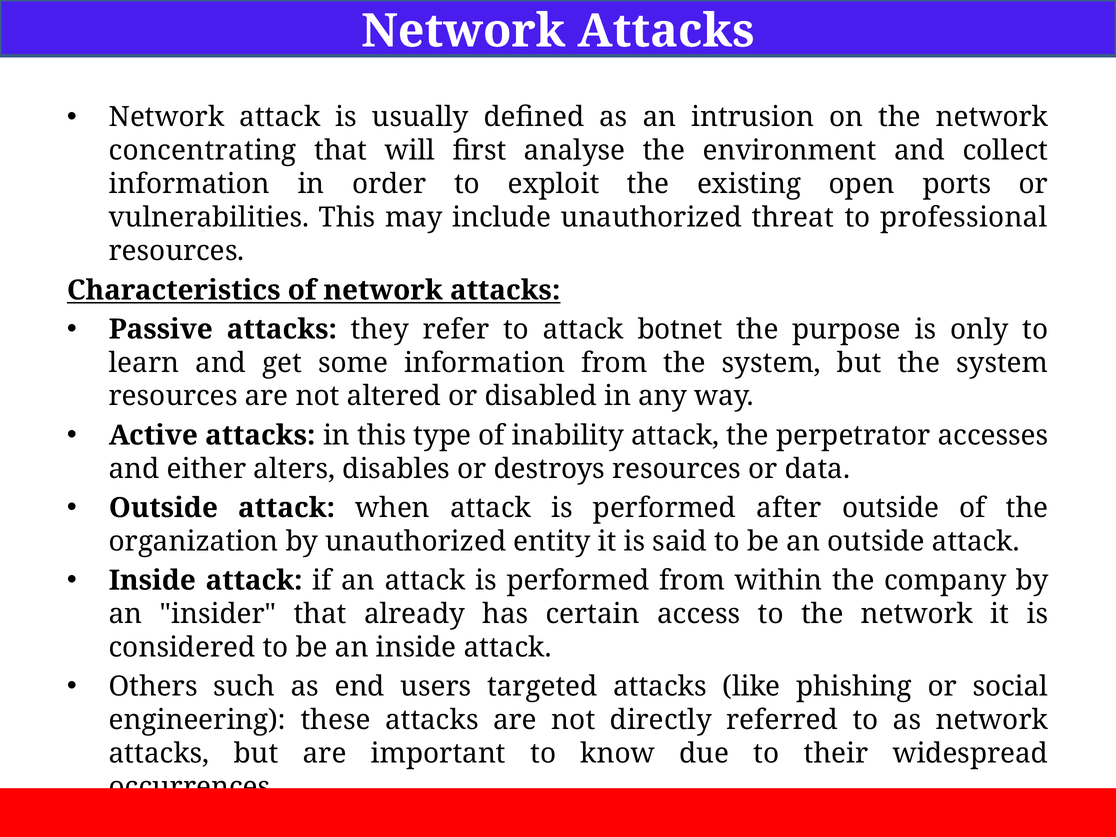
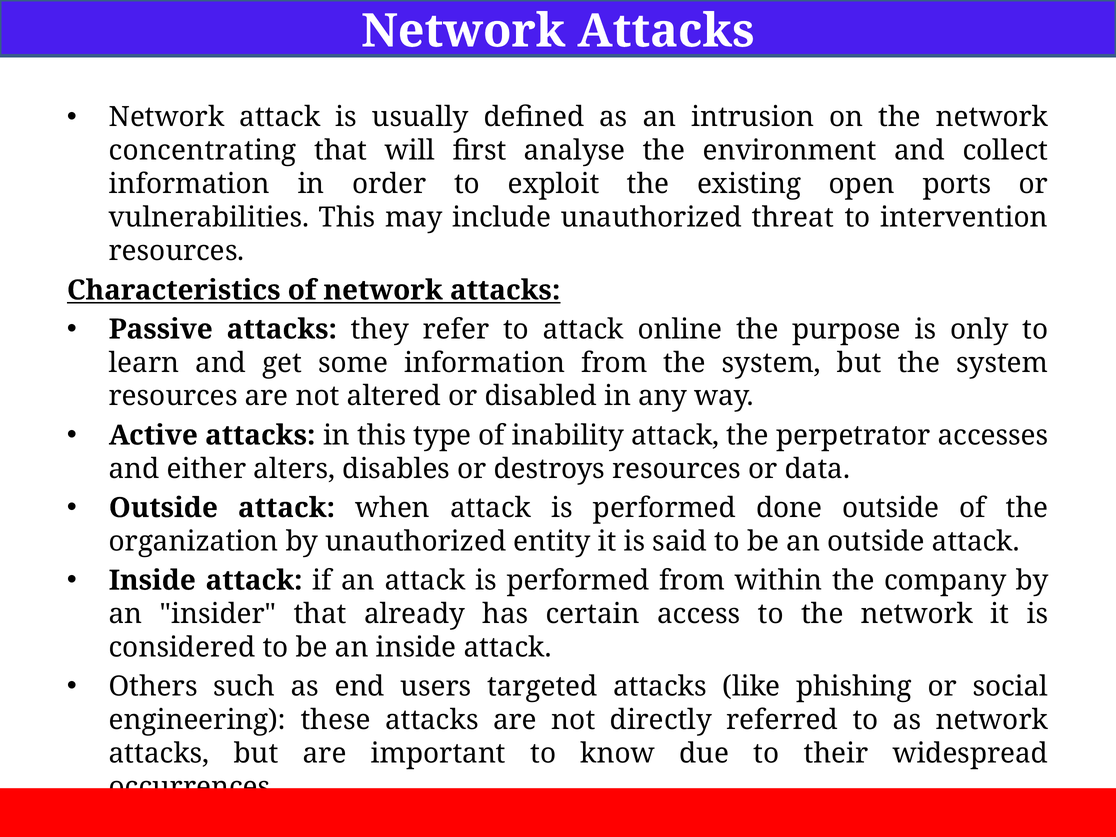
professional: professional -> intervention (964, 218)
botnet: botnet -> online (680, 329)
after: after -> done (789, 508)
